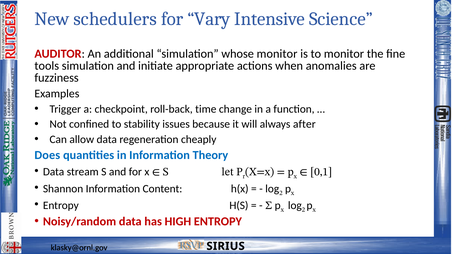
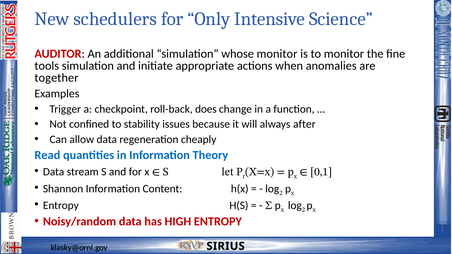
Vary: Vary -> Only (209, 19)
fuzziness: fuzziness -> together (56, 78)
time: time -> does (206, 109)
Does: Does -> Read (47, 155)
